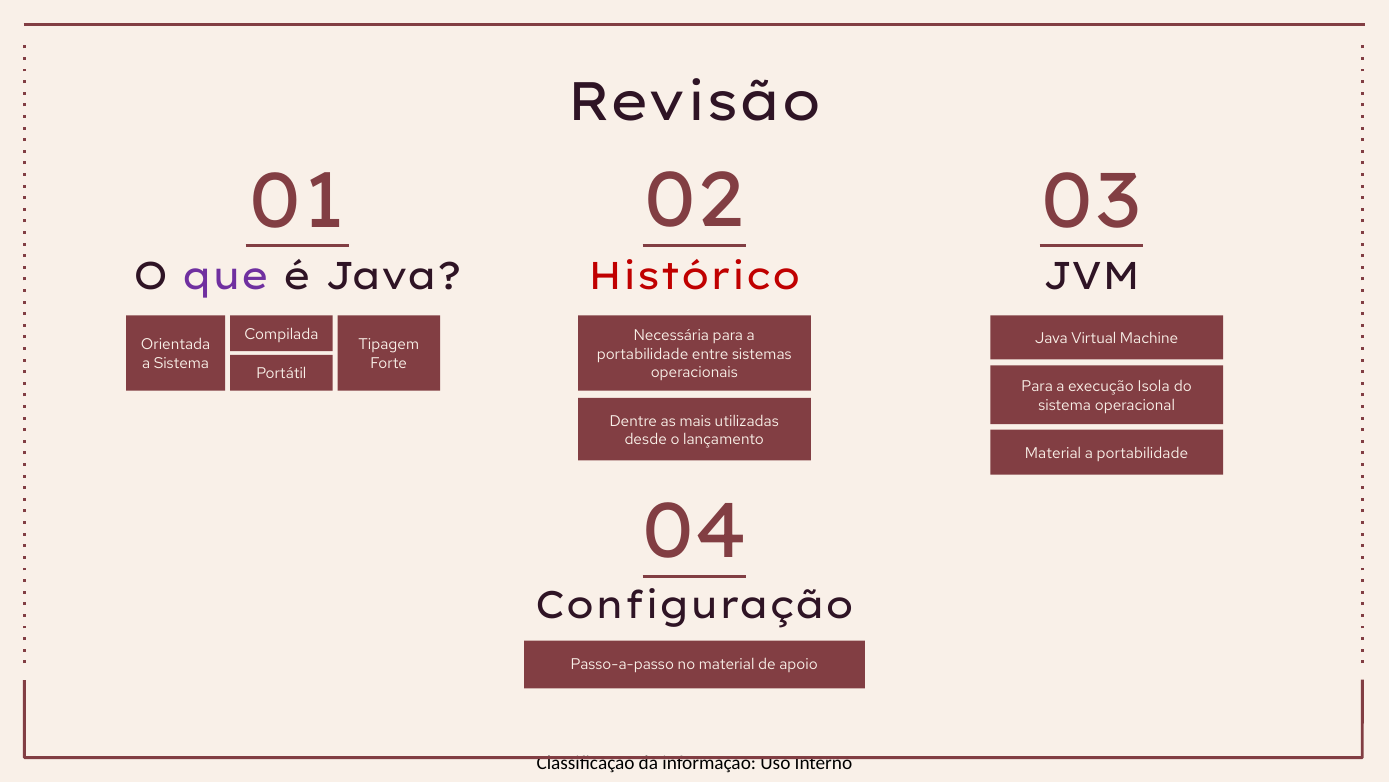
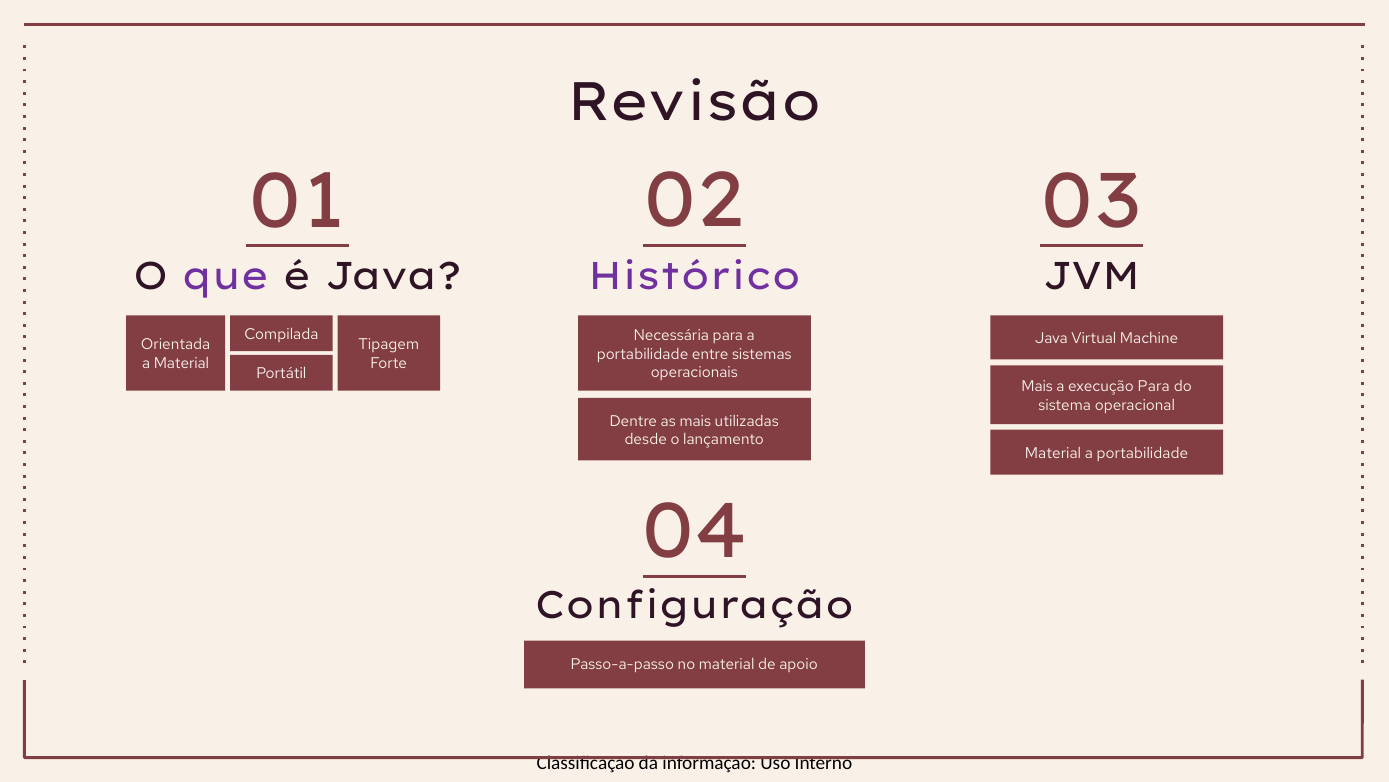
Histórico colour: red -> purple (695, 277)
a Sistema: Sistema -> Material (181, 363)
Para: Para -> Mais (1037, 386)
execução Isola: Isola -> Para (1154, 386)
